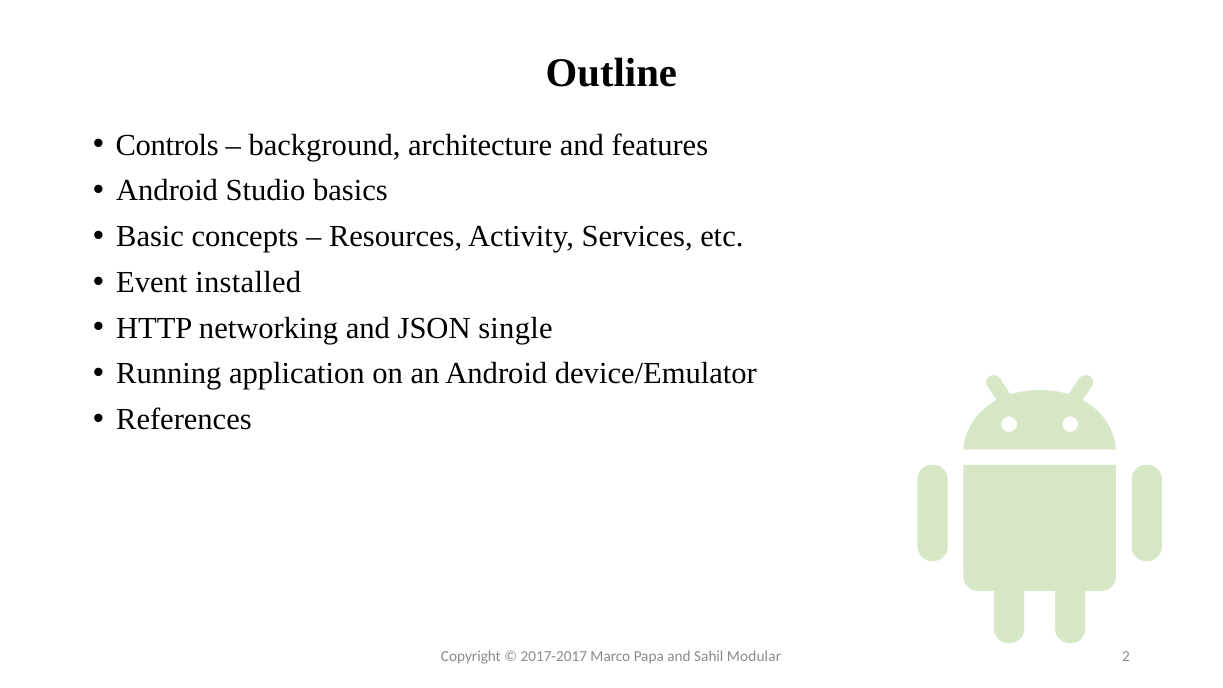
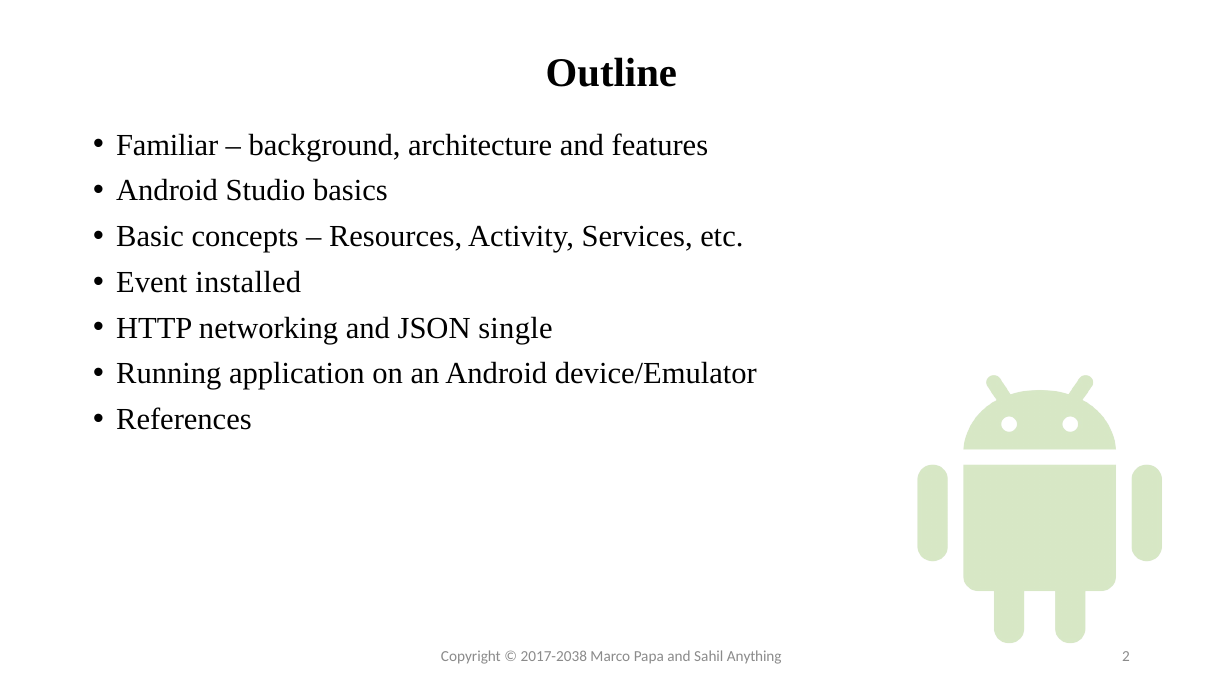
Controls: Controls -> Familiar (167, 145)
2017-2017: 2017-2017 -> 2017-2038 (554, 657)
Modular: Modular -> Anything (754, 657)
